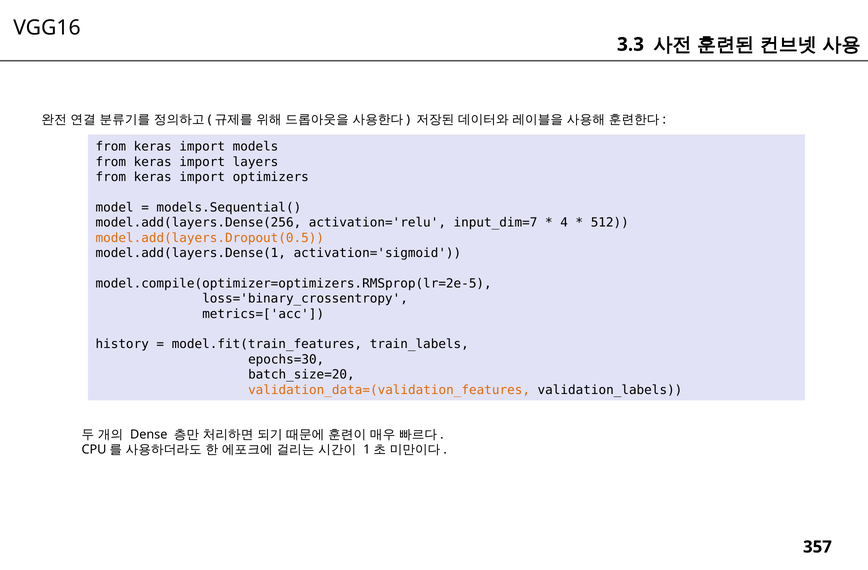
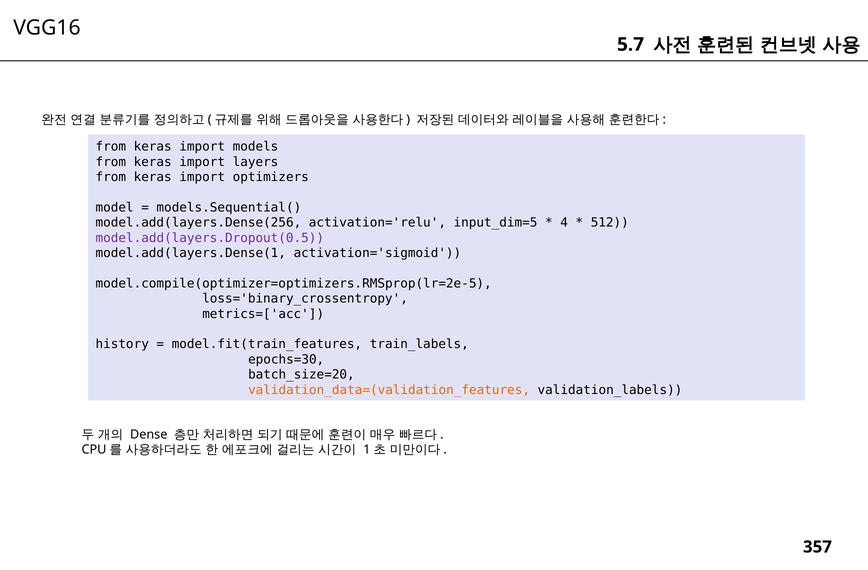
3.3: 3.3 -> 5.7 (631, 44)
input_dim=7: input_dim=7 -> input_dim=5 (496, 223)
model.add(layers.Dropout(0.5 colour: orange -> purple (210, 238)
